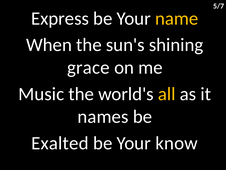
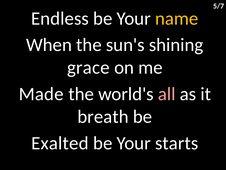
Express: Express -> Endless (60, 18)
Music: Music -> Made (41, 94)
all colour: yellow -> pink (167, 94)
names: names -> breath (103, 116)
know: know -> starts (177, 143)
